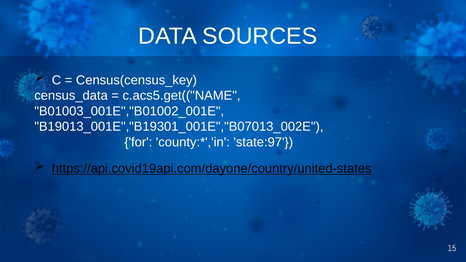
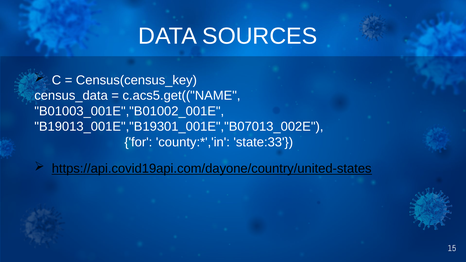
state:97: state:97 -> state:33 (263, 142)
